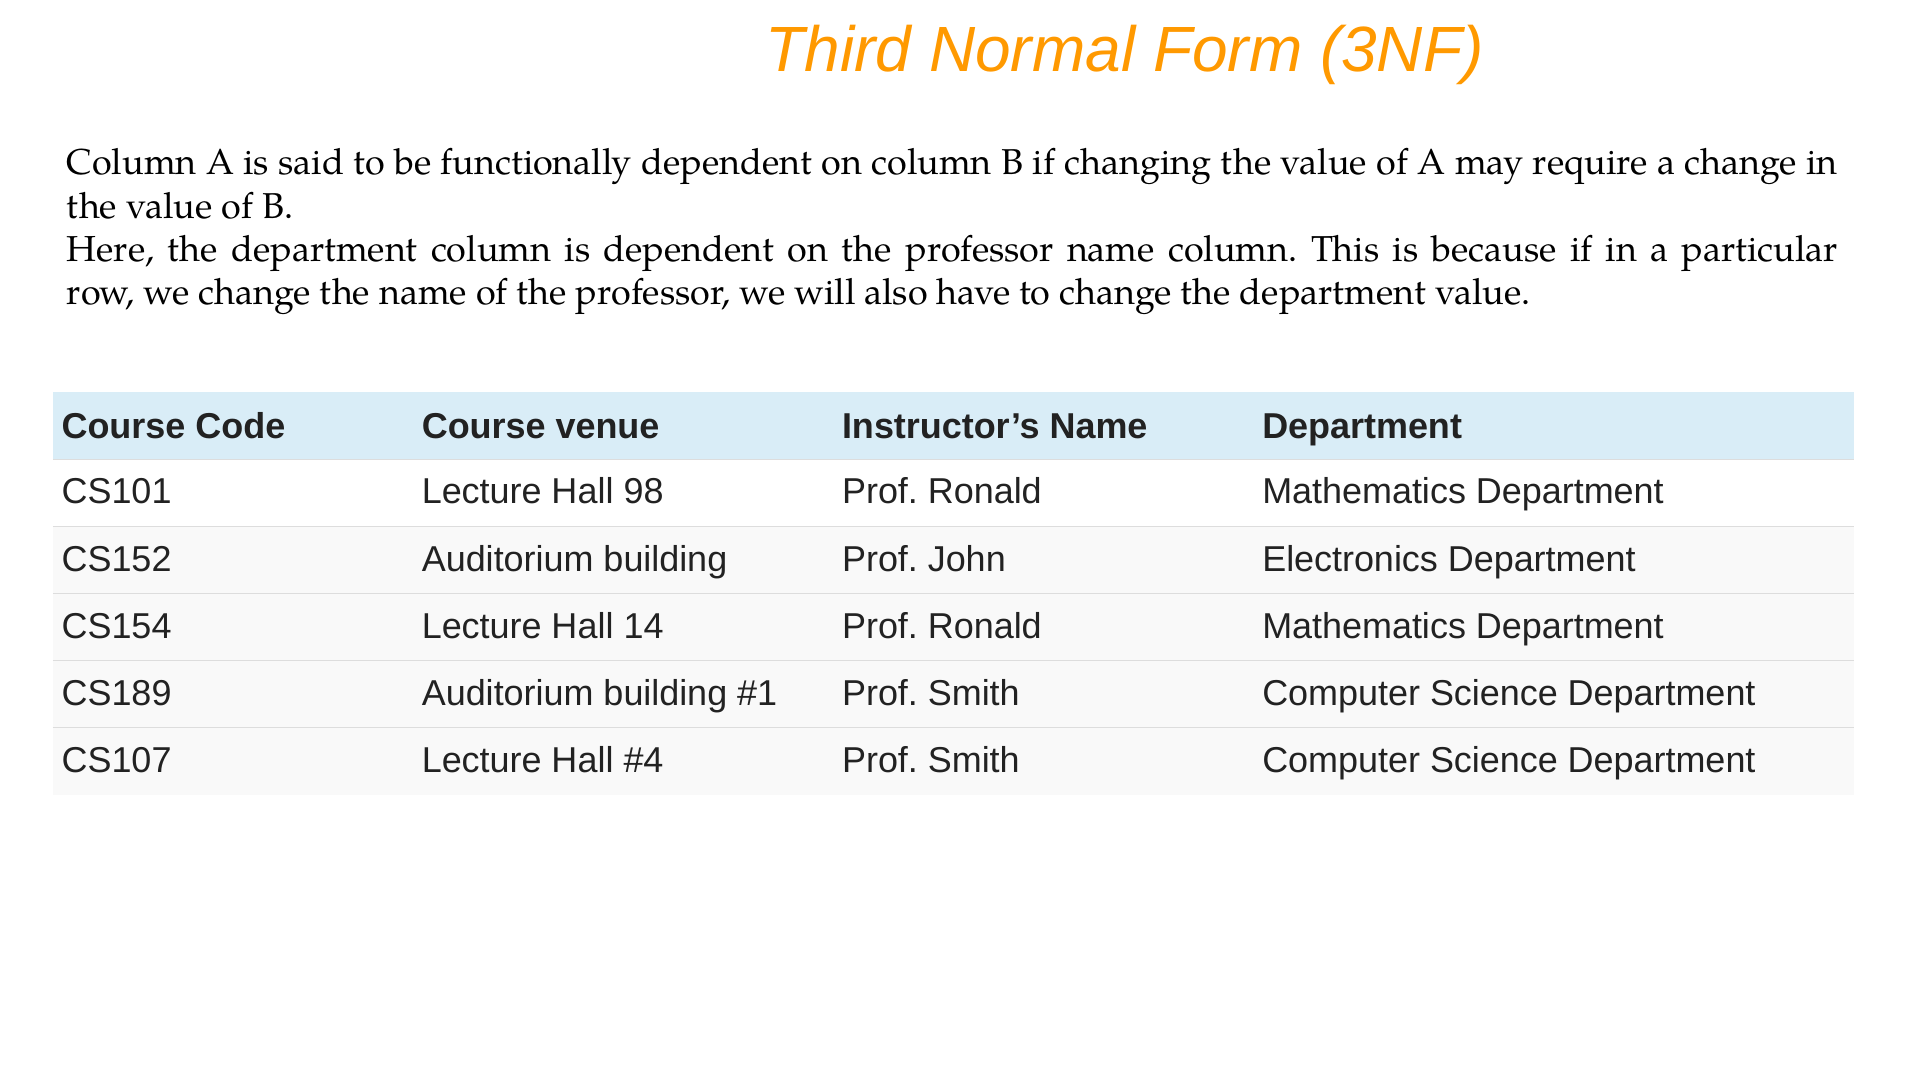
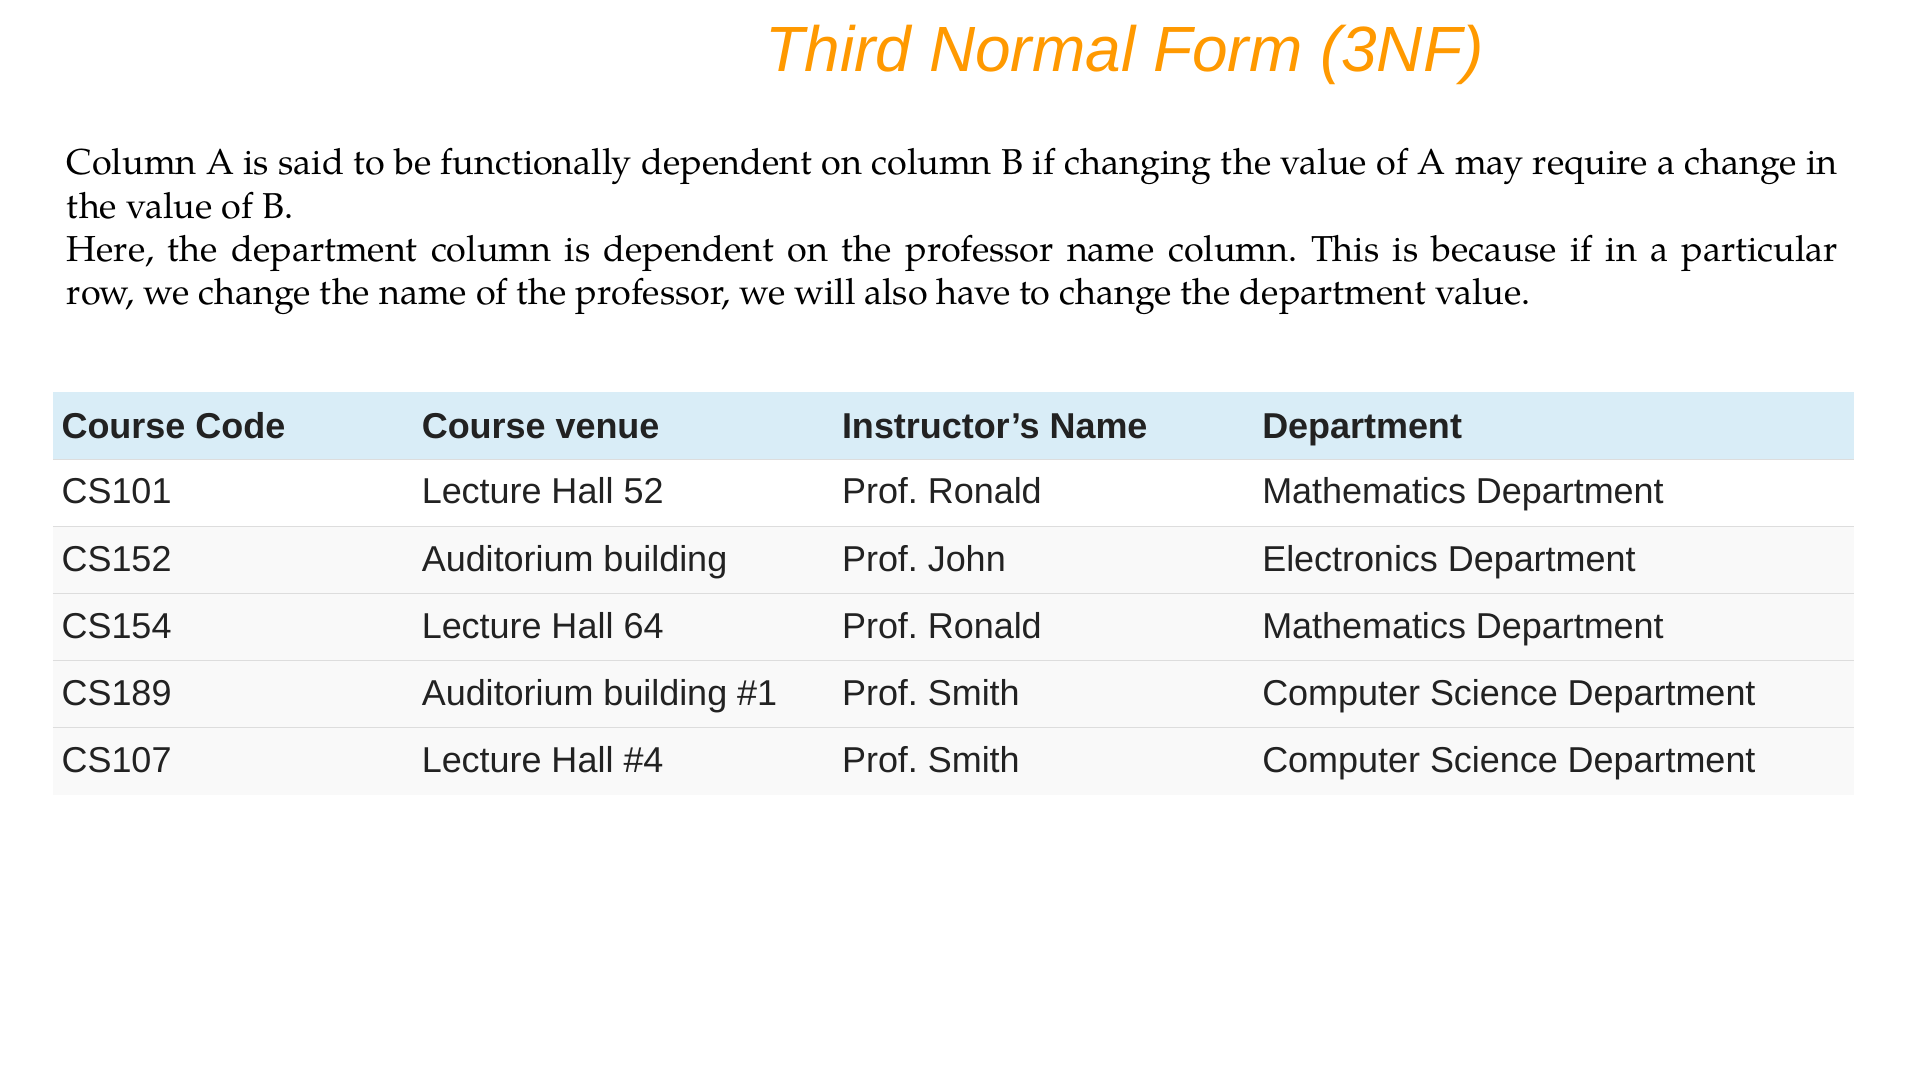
98: 98 -> 52 (644, 492)
14: 14 -> 64 (644, 626)
